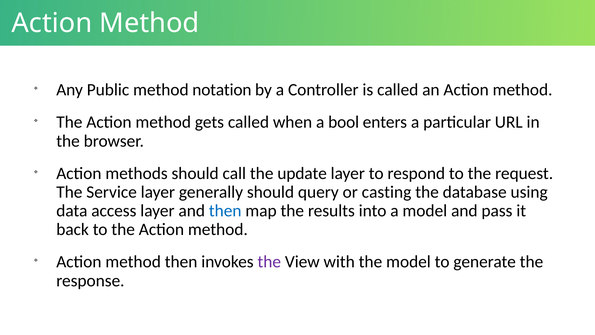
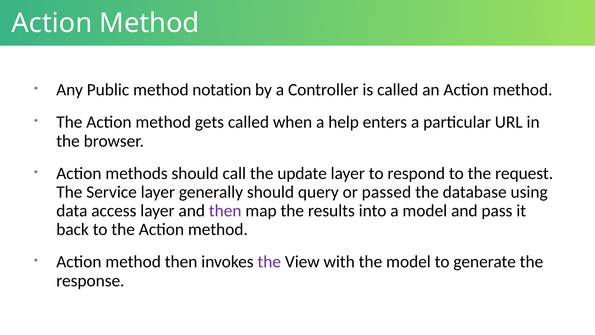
bool: bool -> help (344, 122)
casting: casting -> passed (386, 192)
then colour: blue -> purple (225, 211)
